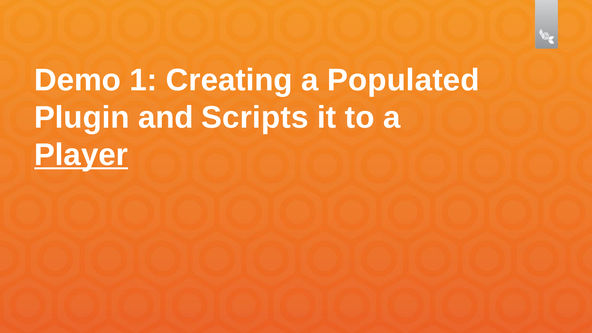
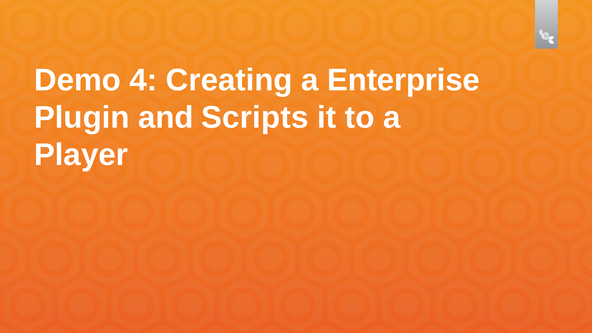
1: 1 -> 4 (143, 80)
Populated: Populated -> Enterprise (404, 80)
Player underline: present -> none (81, 155)
